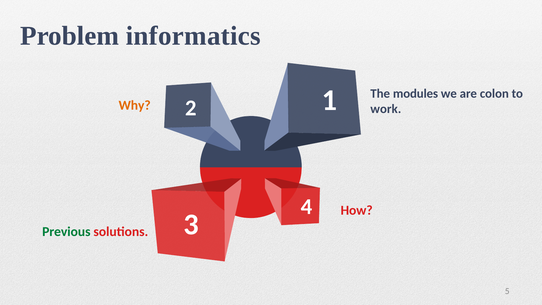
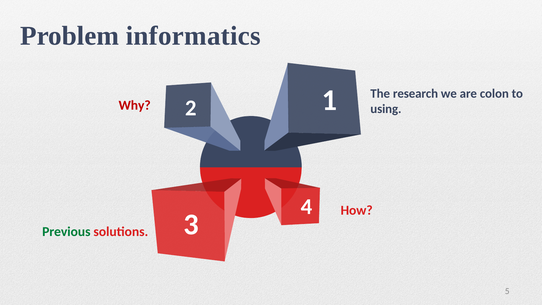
modules: modules -> research (416, 94)
Why colour: orange -> red (135, 105)
work: work -> using (386, 109)
